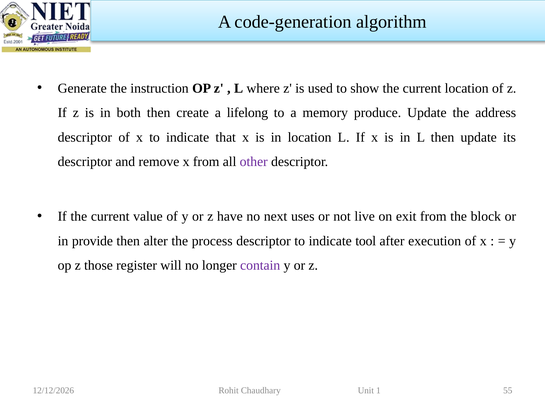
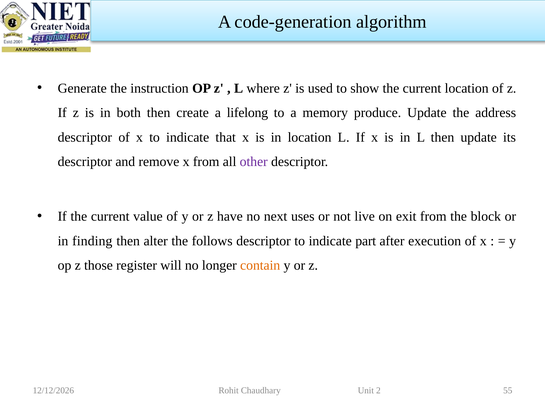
provide: provide -> finding (92, 241)
process: process -> follows (212, 241)
tool: tool -> part (366, 241)
contain colour: purple -> orange (260, 265)
1: 1 -> 2 (378, 390)
